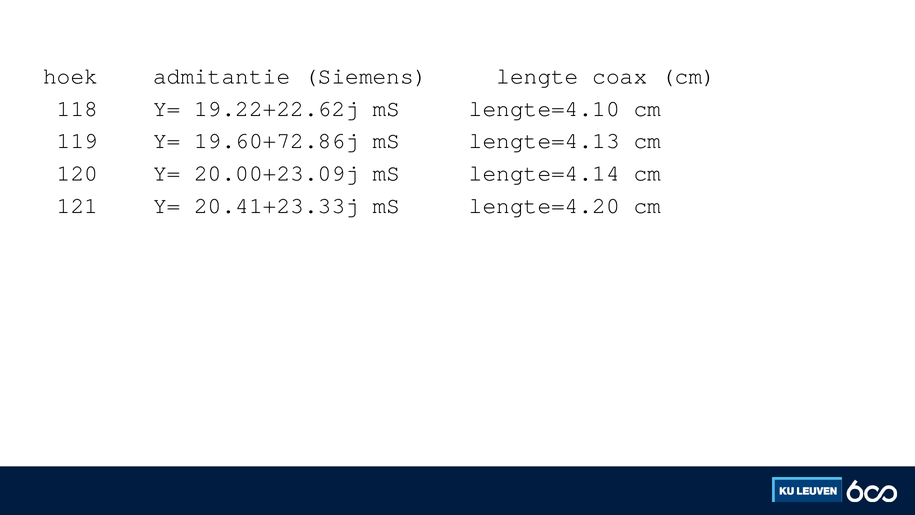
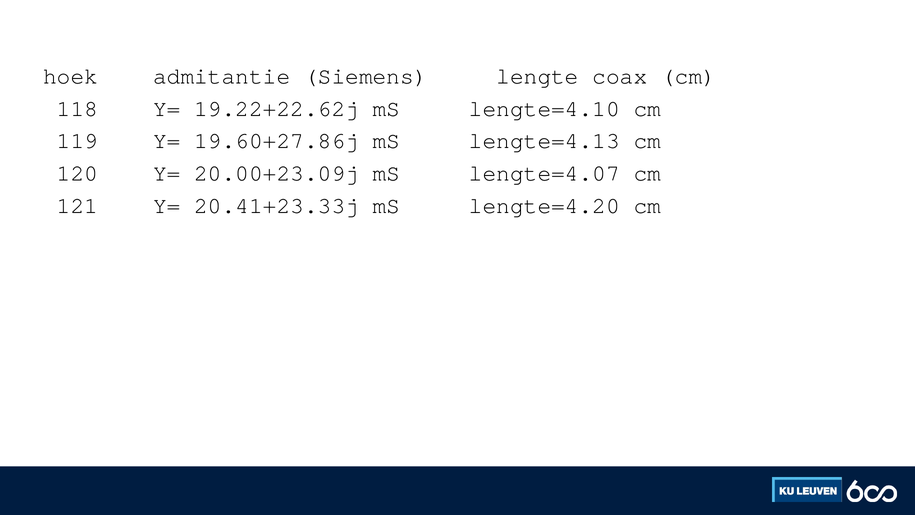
19.60+72.86j: 19.60+72.86j -> 19.60+27.86j (277, 141)
lengte=4.14: lengte=4.14 -> lengte=4.07 (544, 173)
